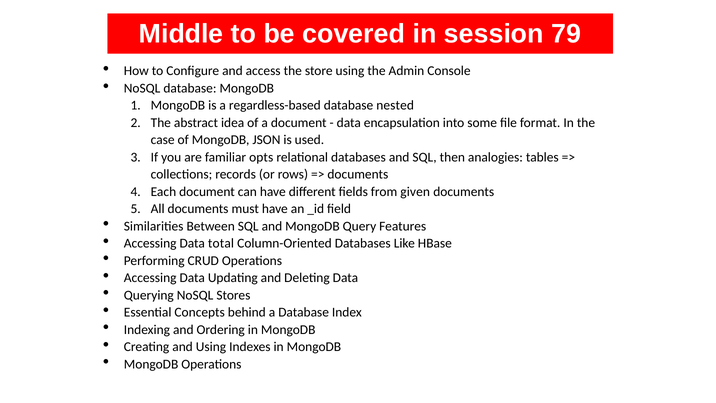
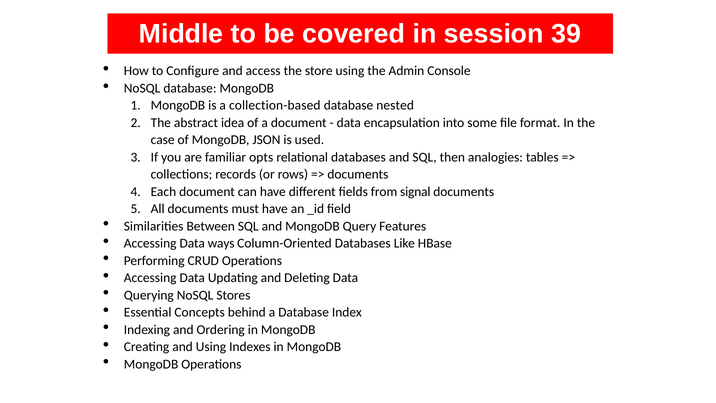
79: 79 -> 39 (566, 34)
regardless-based: regardless-based -> collection-based (275, 105)
given: given -> signal (415, 192)
total: total -> ways (221, 243)
